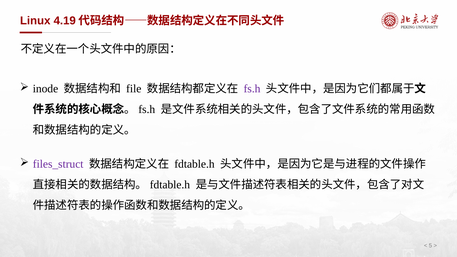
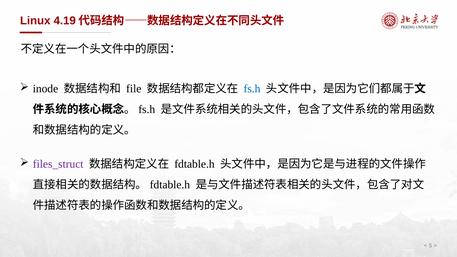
fs.h colour: purple -> blue (252, 89)
